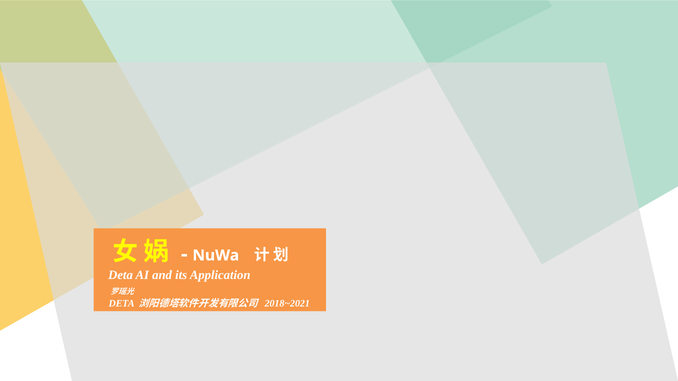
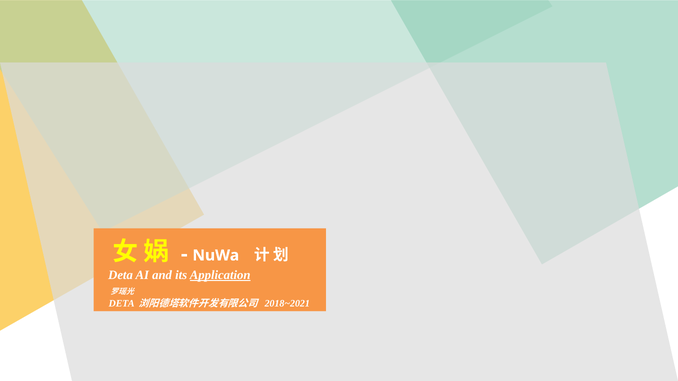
Application underline: none -> present (220, 275)
